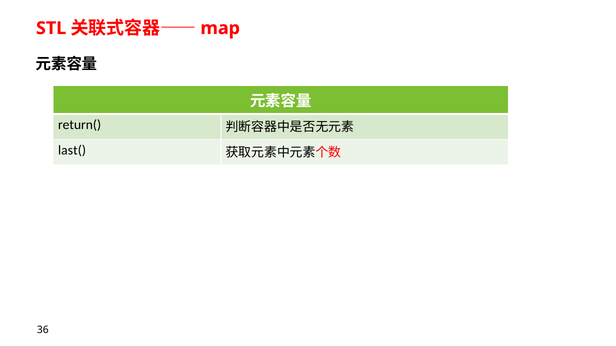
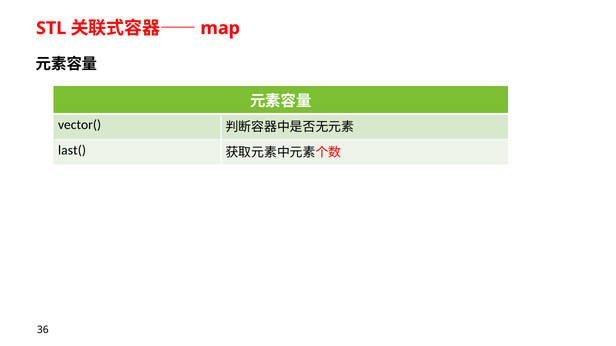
return(: return( -> vector( (80, 125)
